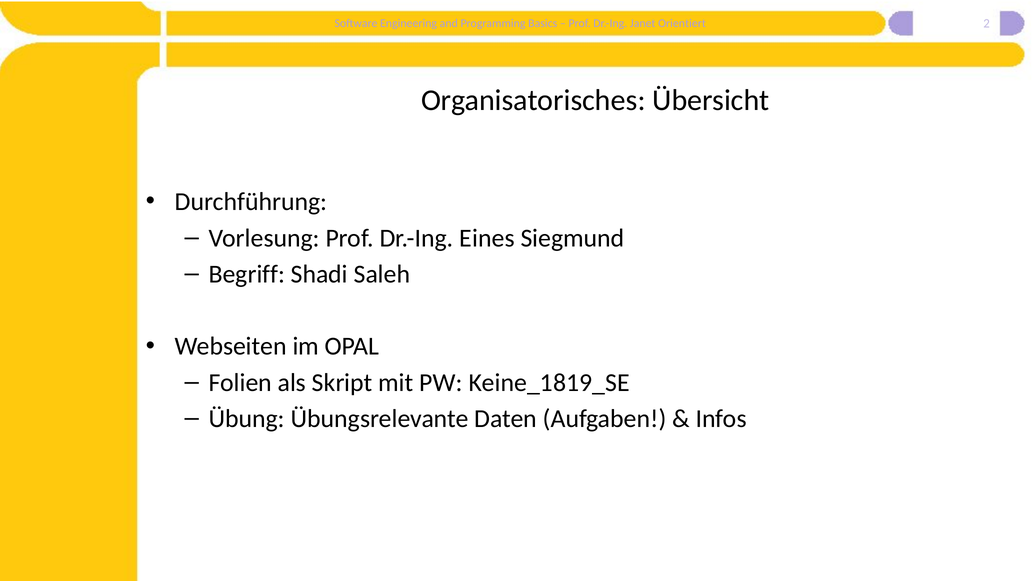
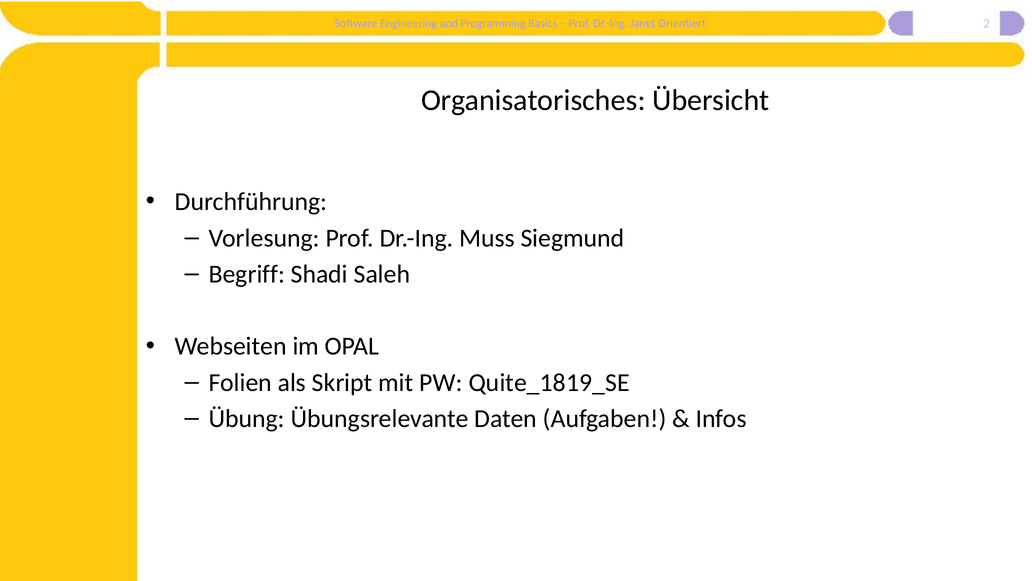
Eines: Eines -> Muss (487, 238)
Keine_1819_SE: Keine_1819_SE -> Quite_1819_SE (549, 382)
